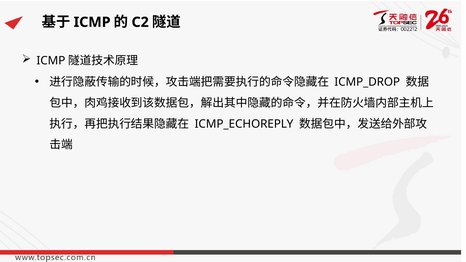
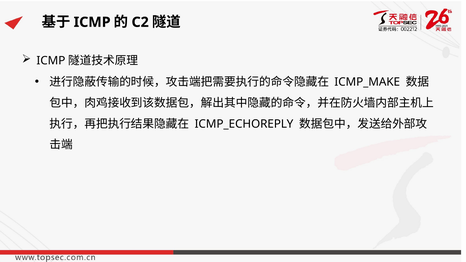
ICMP_DROP: ICMP_DROP -> ICMP_MAKE (367, 82)
